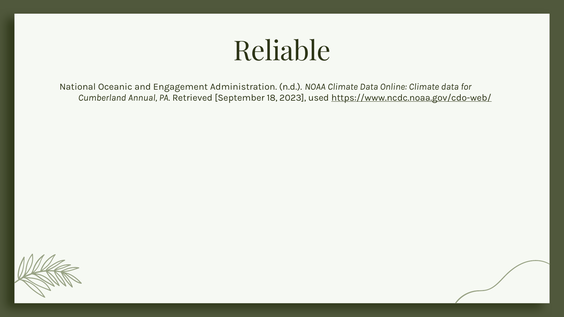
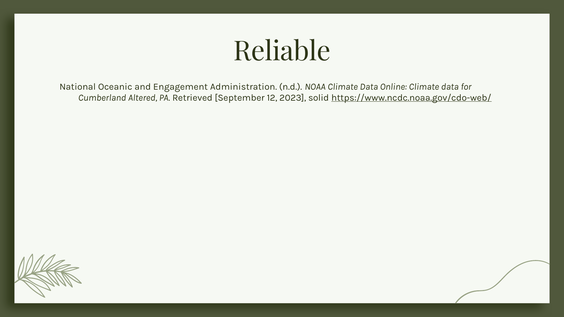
Annual: Annual -> Altered (143, 98)
18: 18 -> 12 (272, 98)
used: used -> solid (319, 98)
